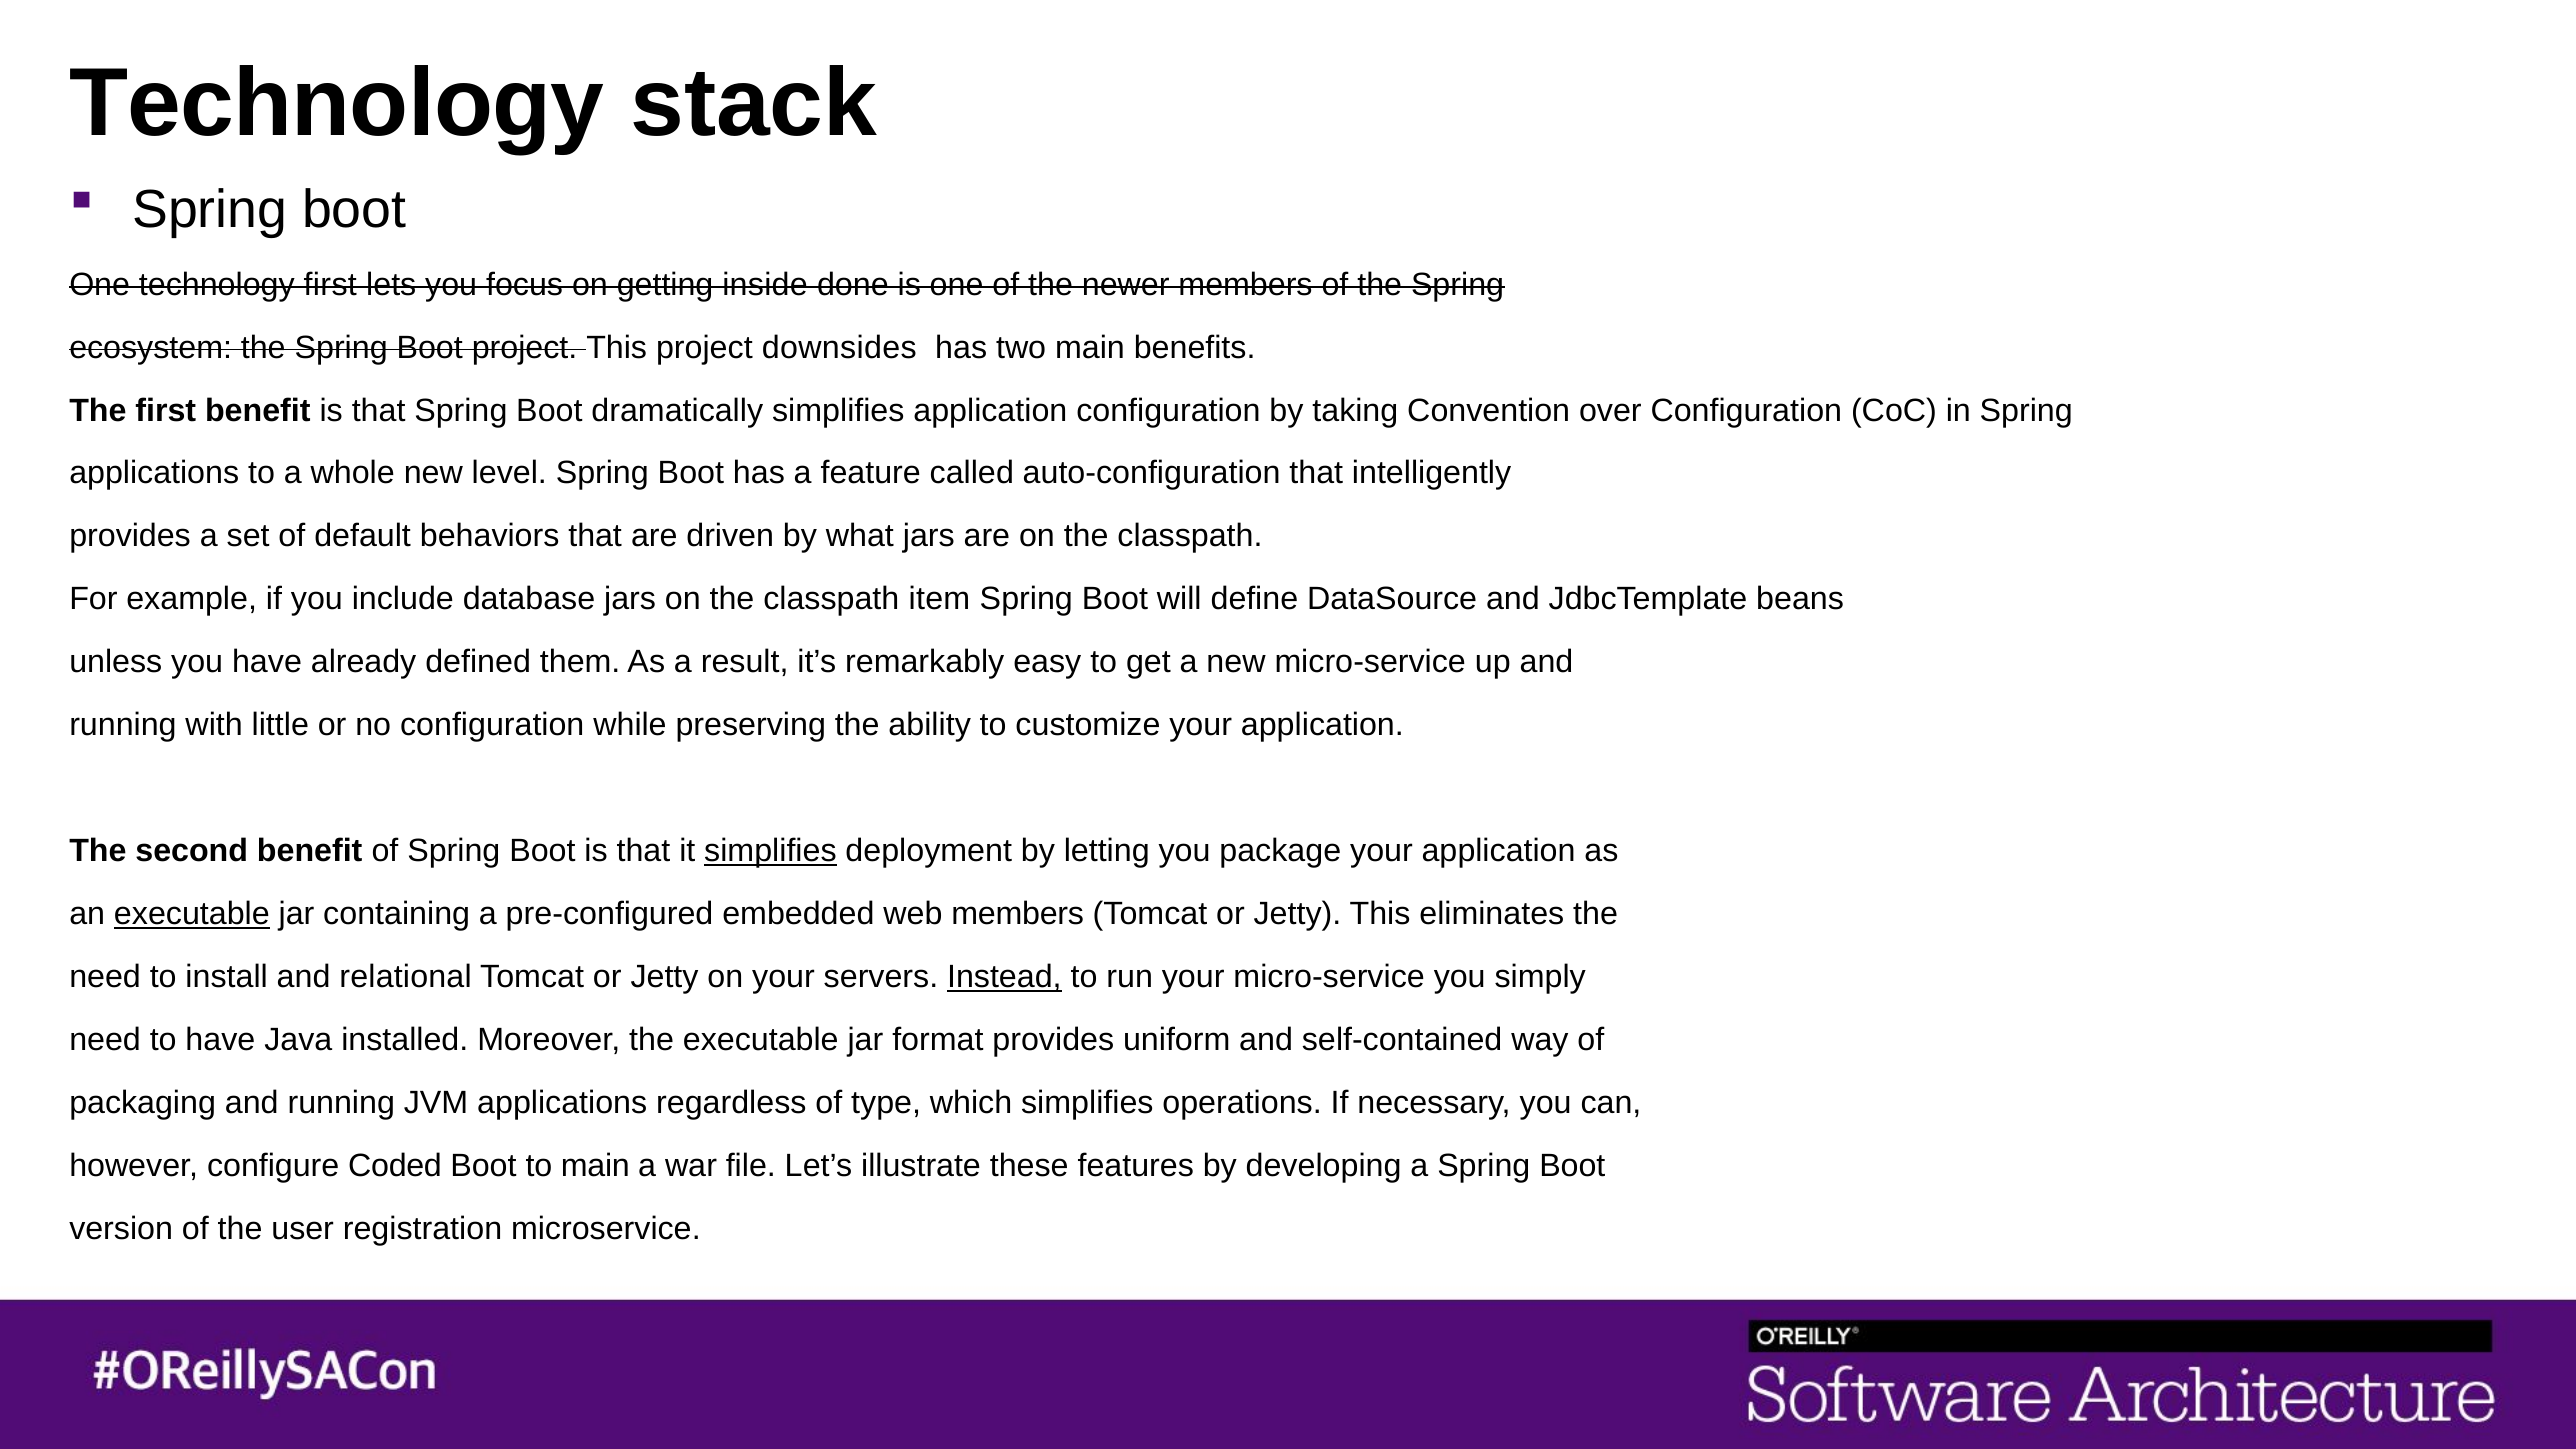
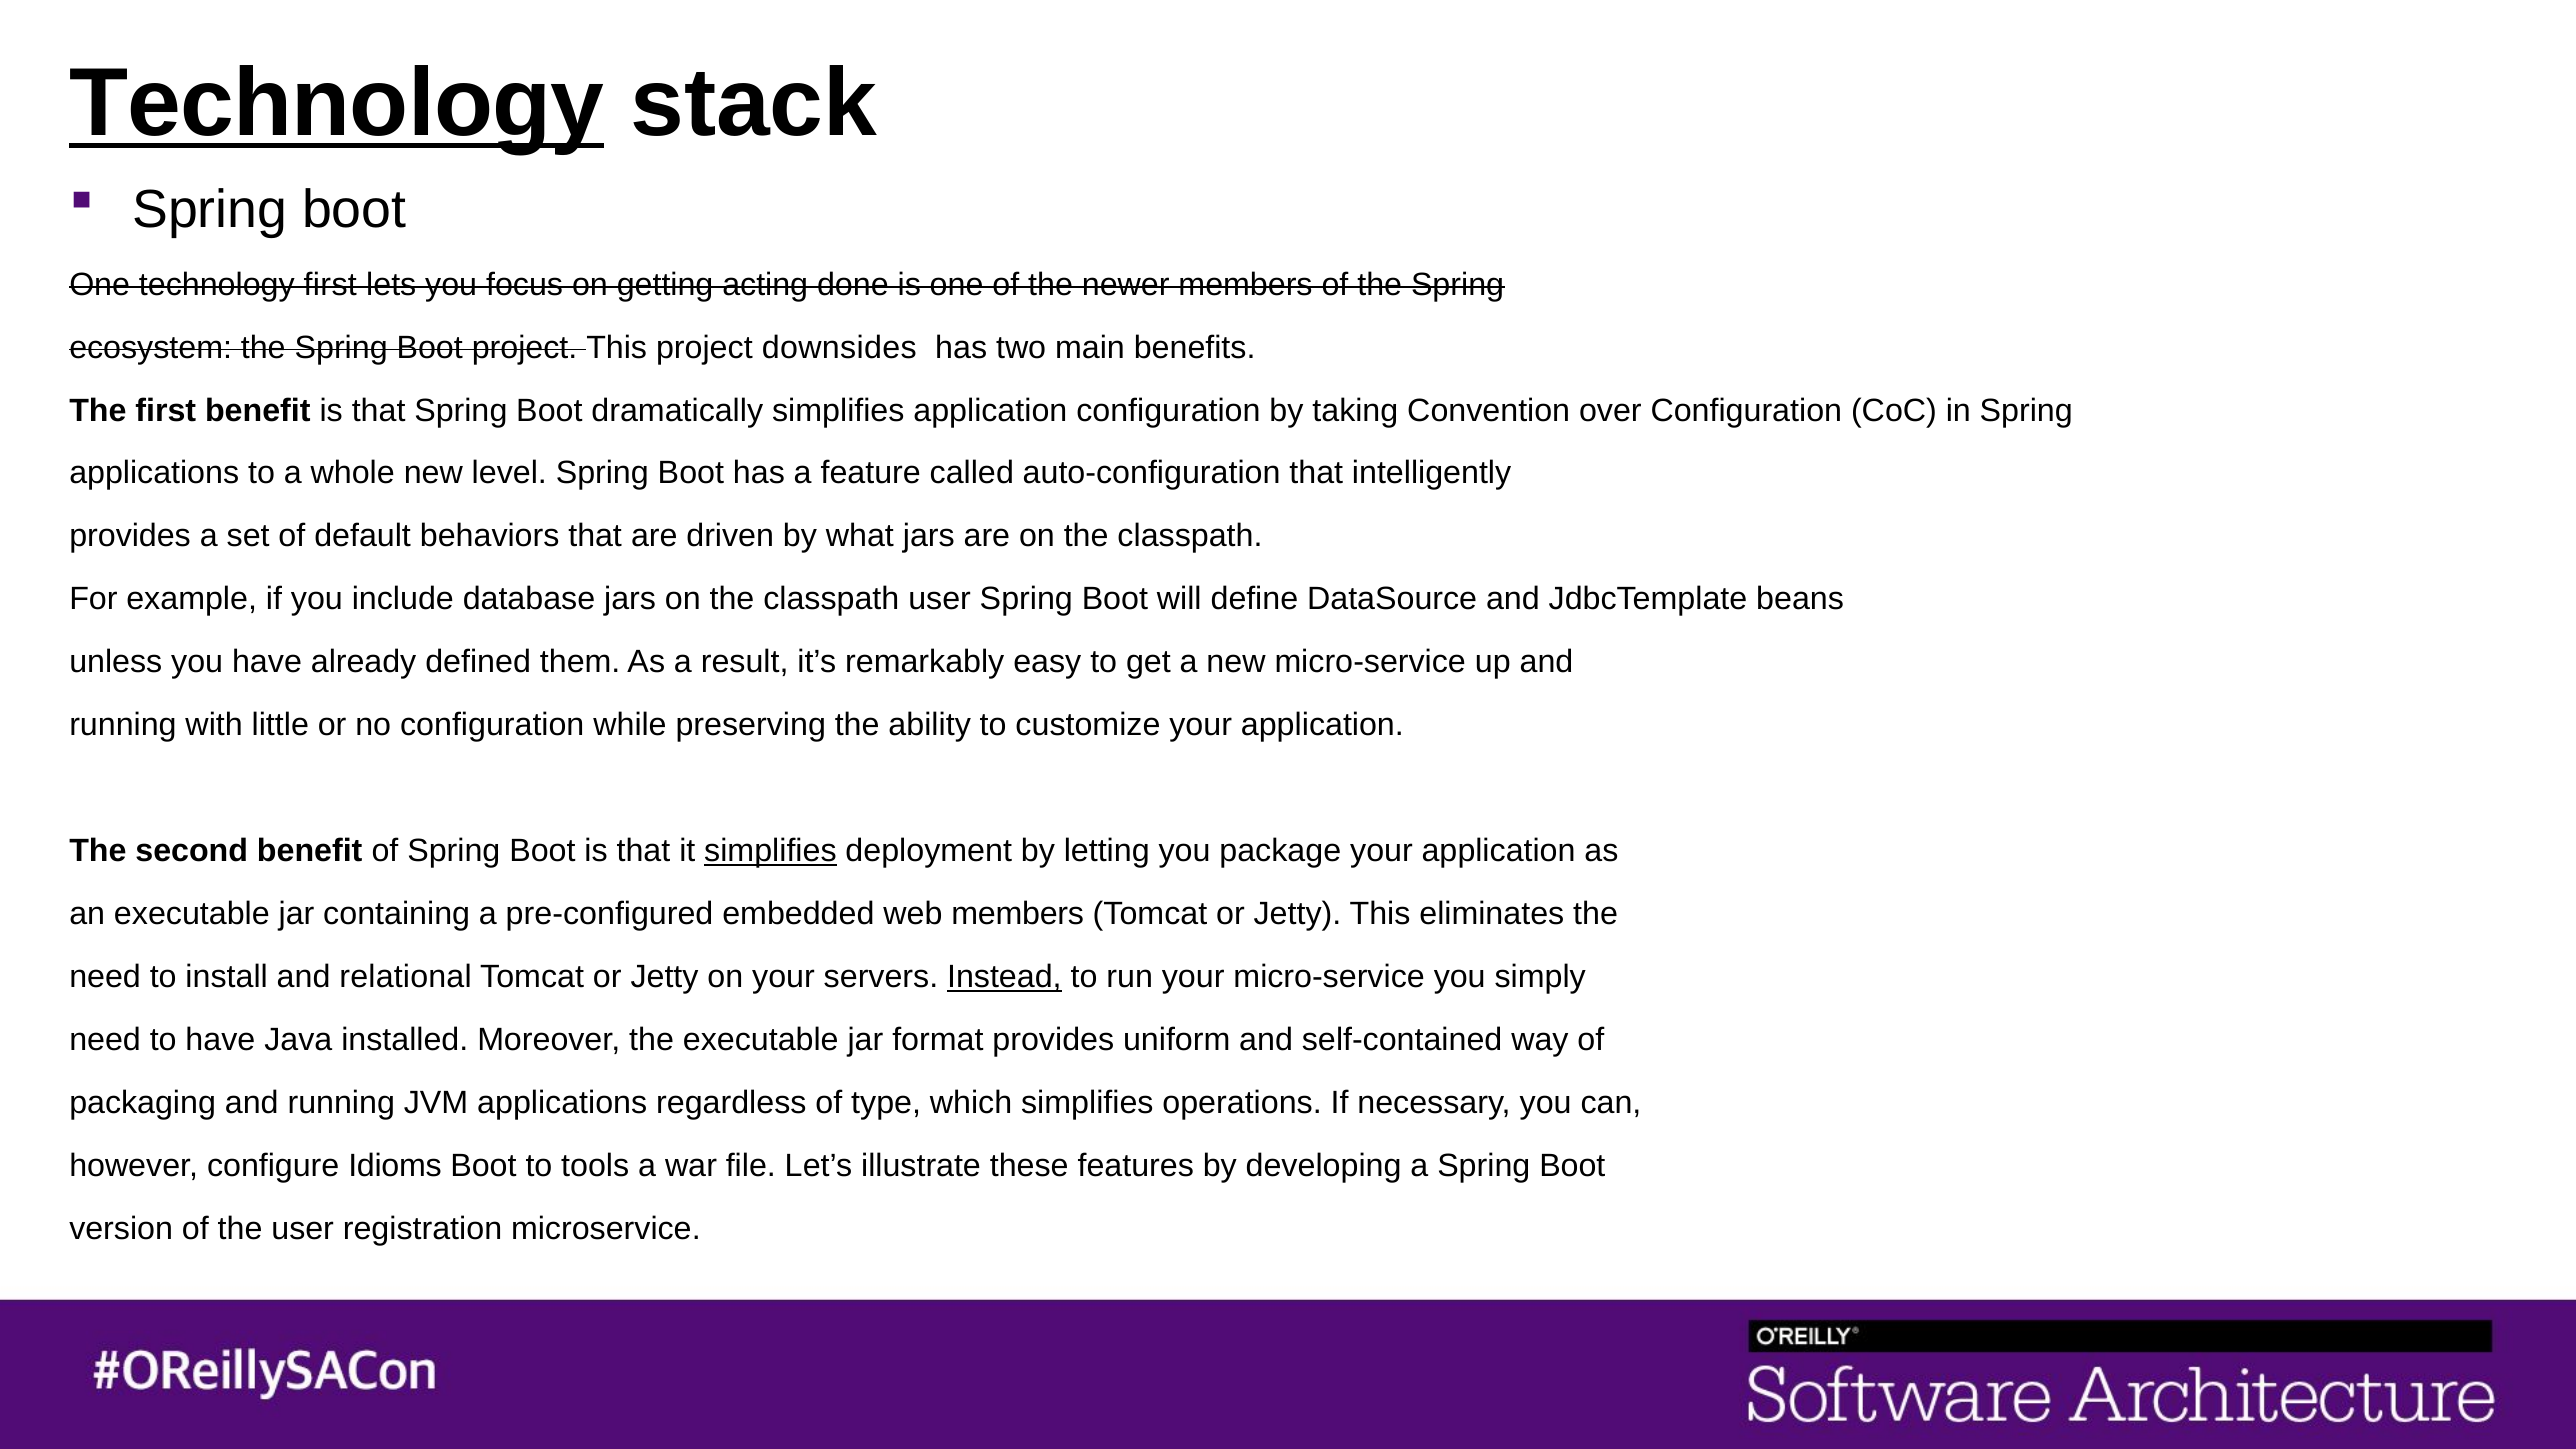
Technology underline: none -> present (337, 104)
inside: inside -> acting (765, 284)
classpath item: item -> user (940, 599)
executable underline: present -> none (192, 914)
Coded: Coded -> Idioms (395, 1166)
to main: main -> tools (595, 1166)
